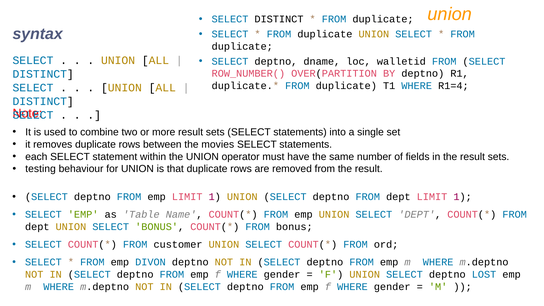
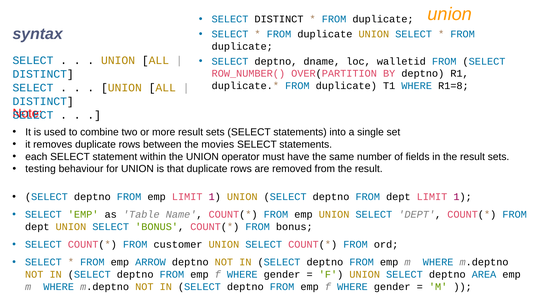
R1=4: R1=4 -> R1=8 (453, 86)
DIVON: DIVON -> ARROW (150, 262)
LOST: LOST -> AREA (484, 274)
